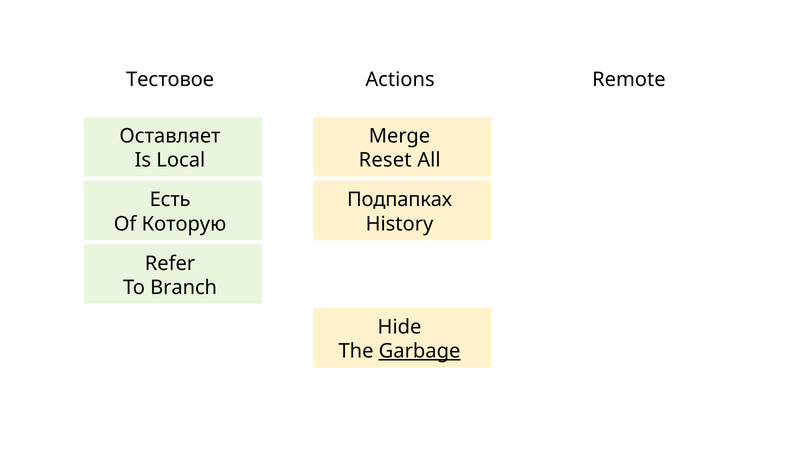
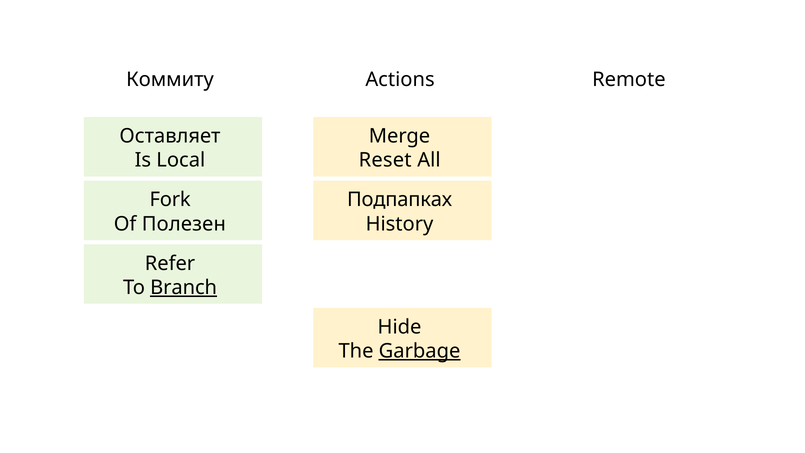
Тестовое: Тестовое -> Коммиту (170, 80)
Есть: Есть -> Fork (170, 200)
Которую: Которую -> Полезен (184, 224)
Branch underline: none -> present (184, 287)
